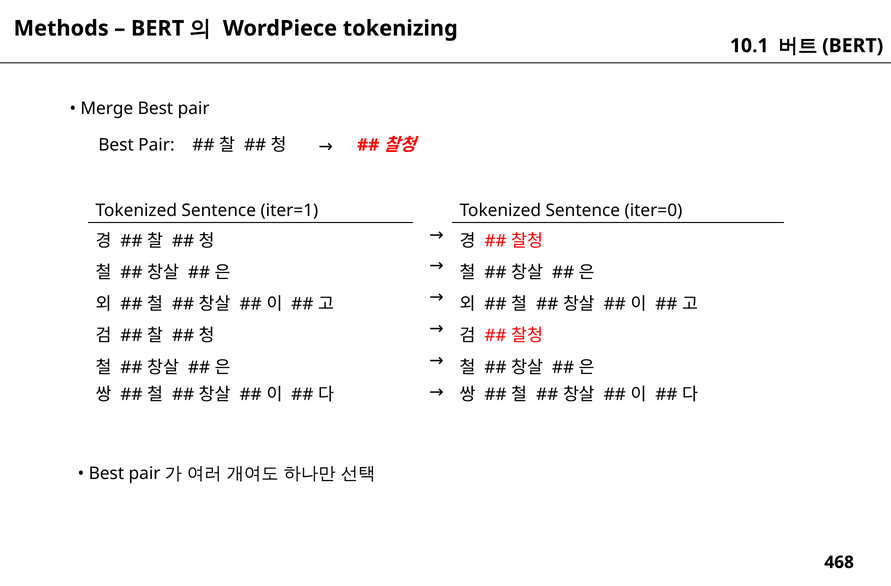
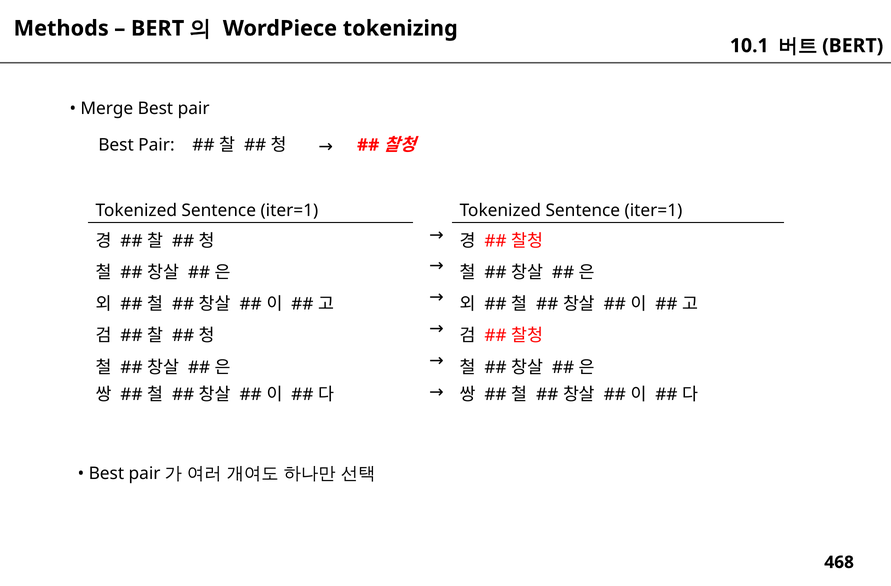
iter=1 Tokenized Sentence iter=0: iter=0 -> iter=1 (653, 210)
